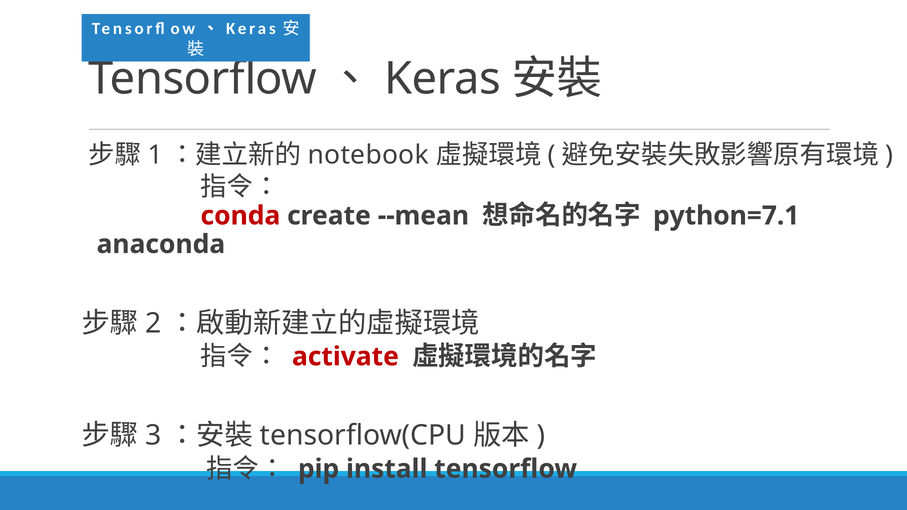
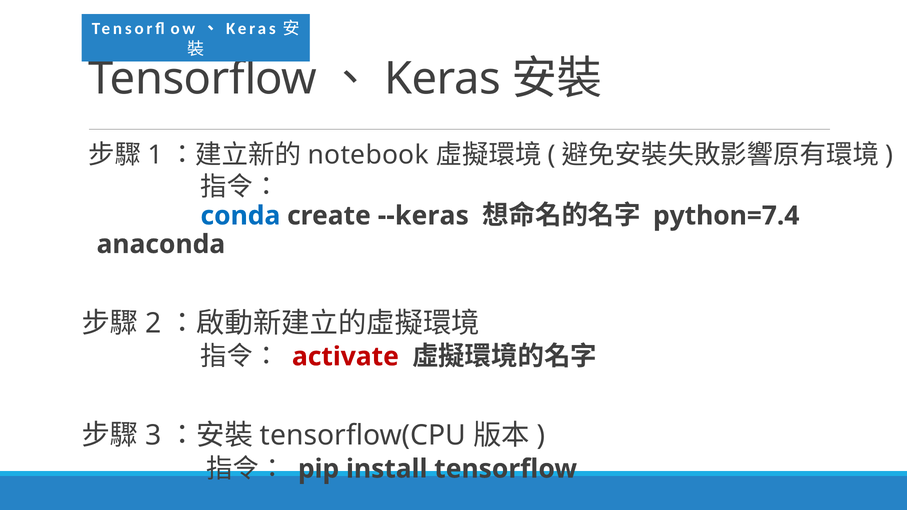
conda colour: red -> blue (240, 216)
--mean: --mean -> --keras (423, 216)
python=7.1: python=7.1 -> python=7.4 (726, 216)
